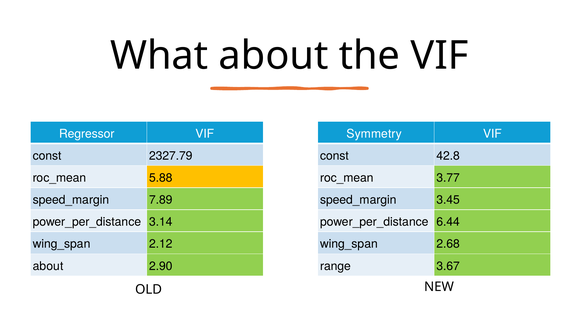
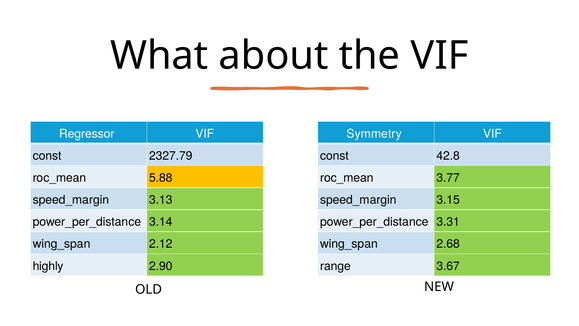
7.89: 7.89 -> 3.13 (161, 200)
3.45: 3.45 -> 3.15 (448, 200)
6.44: 6.44 -> 3.31 (448, 222)
about: about -> highly (48, 266)
